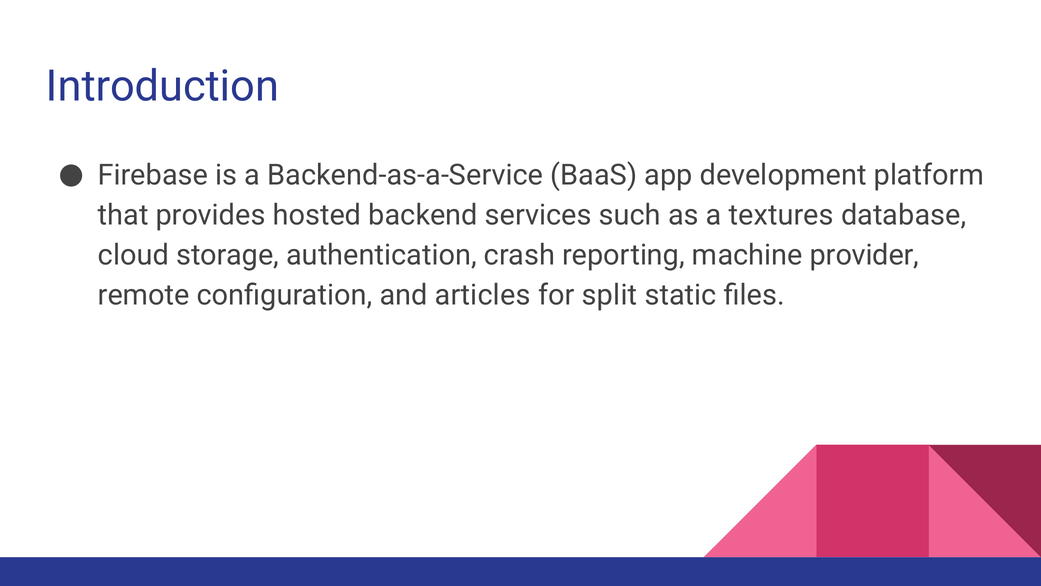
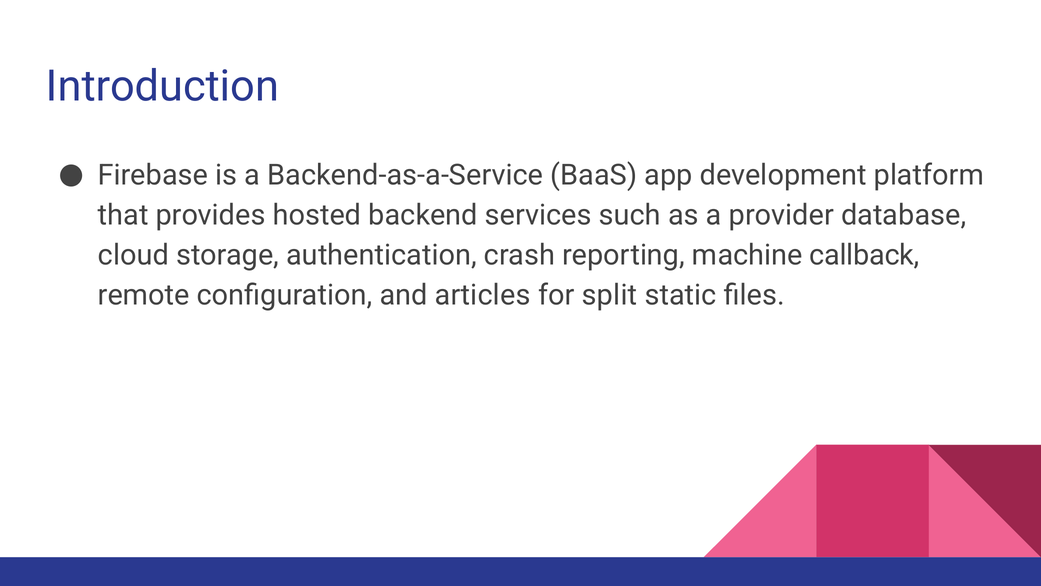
textures: textures -> provider (781, 215)
provider: provider -> callback (864, 255)
